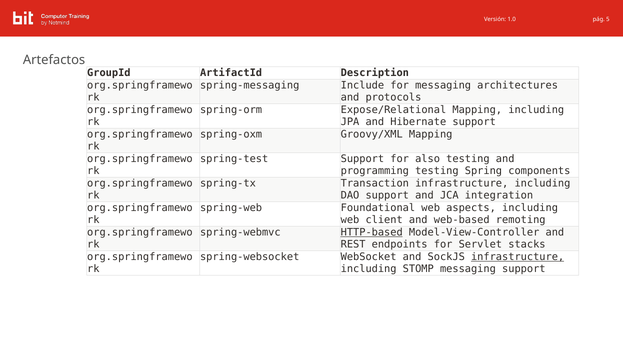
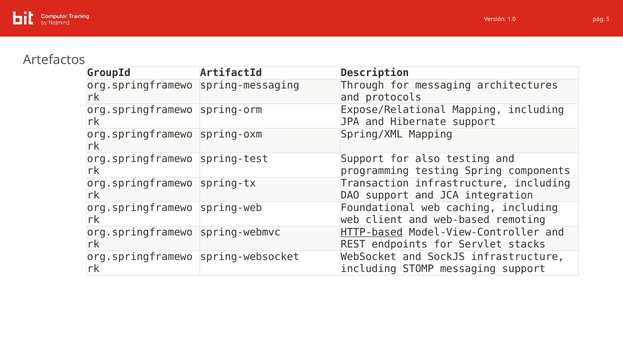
Include: Include -> Through (362, 86)
Groovy/XML: Groovy/XML -> Spring/XML (372, 135)
aspects: aspects -> caching (471, 208)
infrastructure underline: present -> none (518, 257)
